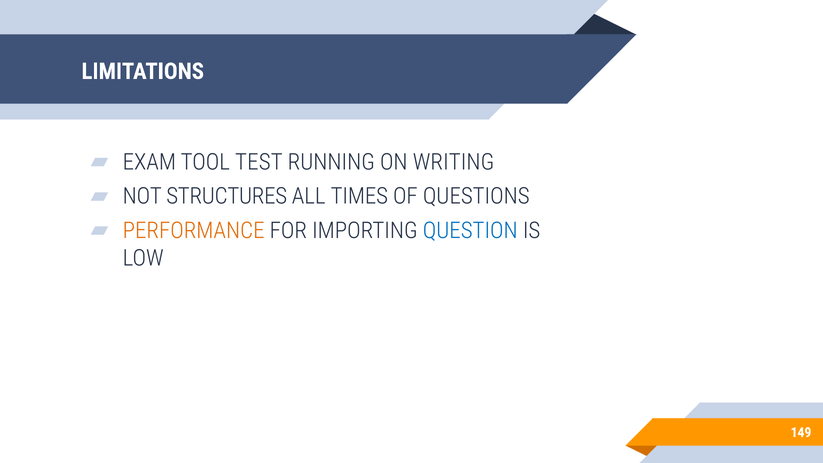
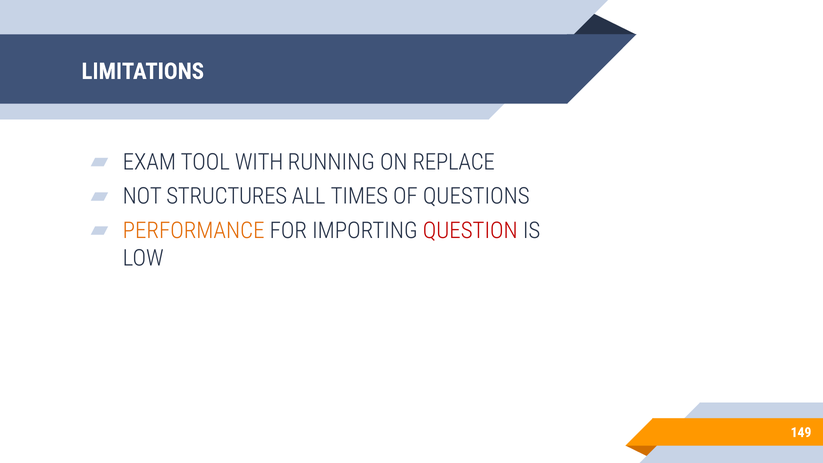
TEST: TEST -> WITH (259, 162)
WRITING: WRITING -> REPLACE (454, 162)
QUESTION colour: blue -> red (470, 231)
